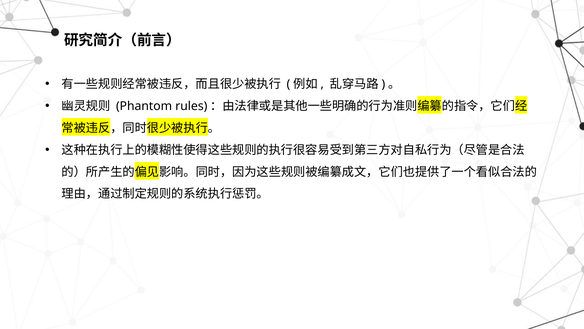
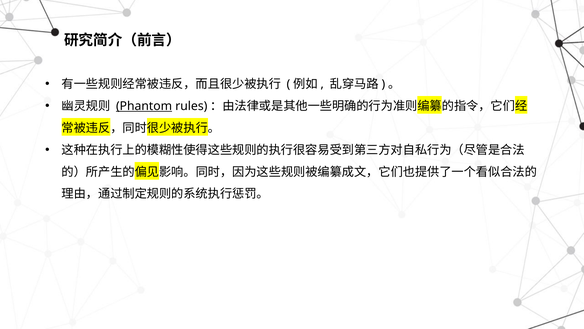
Phantom underline: none -> present (144, 106)
